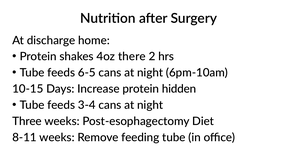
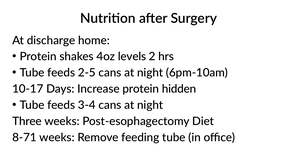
there: there -> levels (132, 57)
6-5: 6-5 -> 2-5 (87, 73)
10-15: 10-15 -> 10-17 (28, 89)
8-11: 8-11 -> 8-71 (24, 138)
